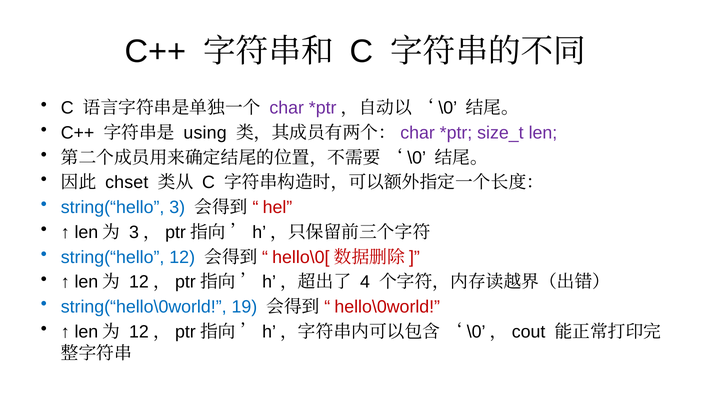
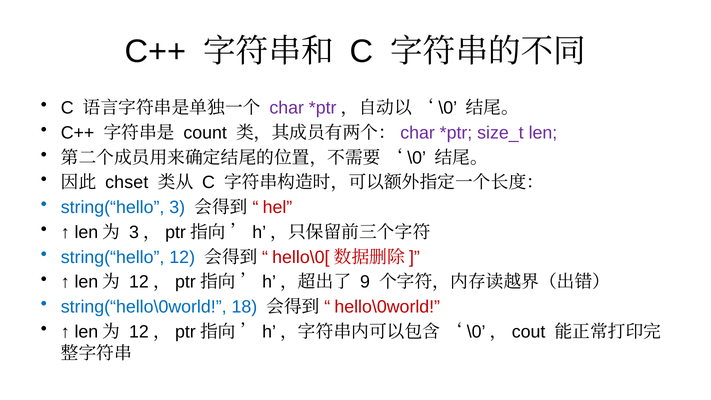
using: using -> count (205, 133)
4: 4 -> 9 (365, 282)
19: 19 -> 18 (244, 307)
